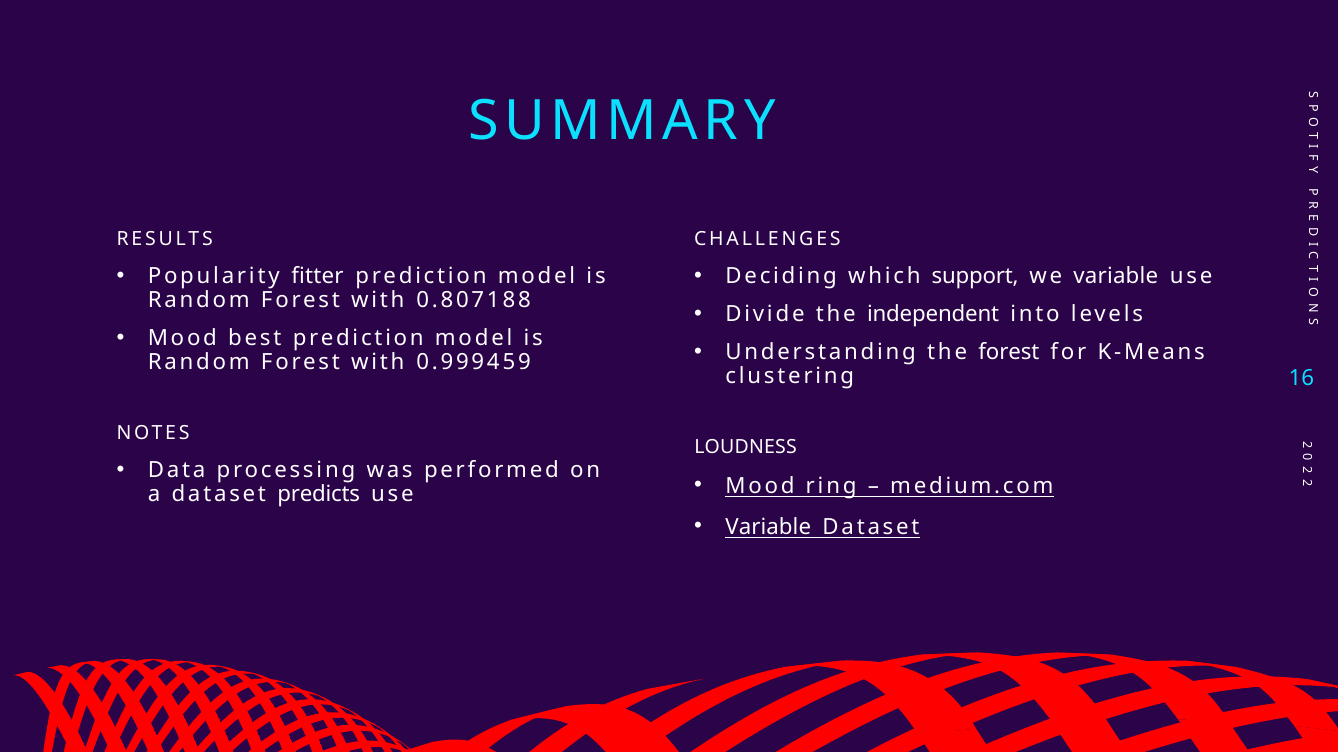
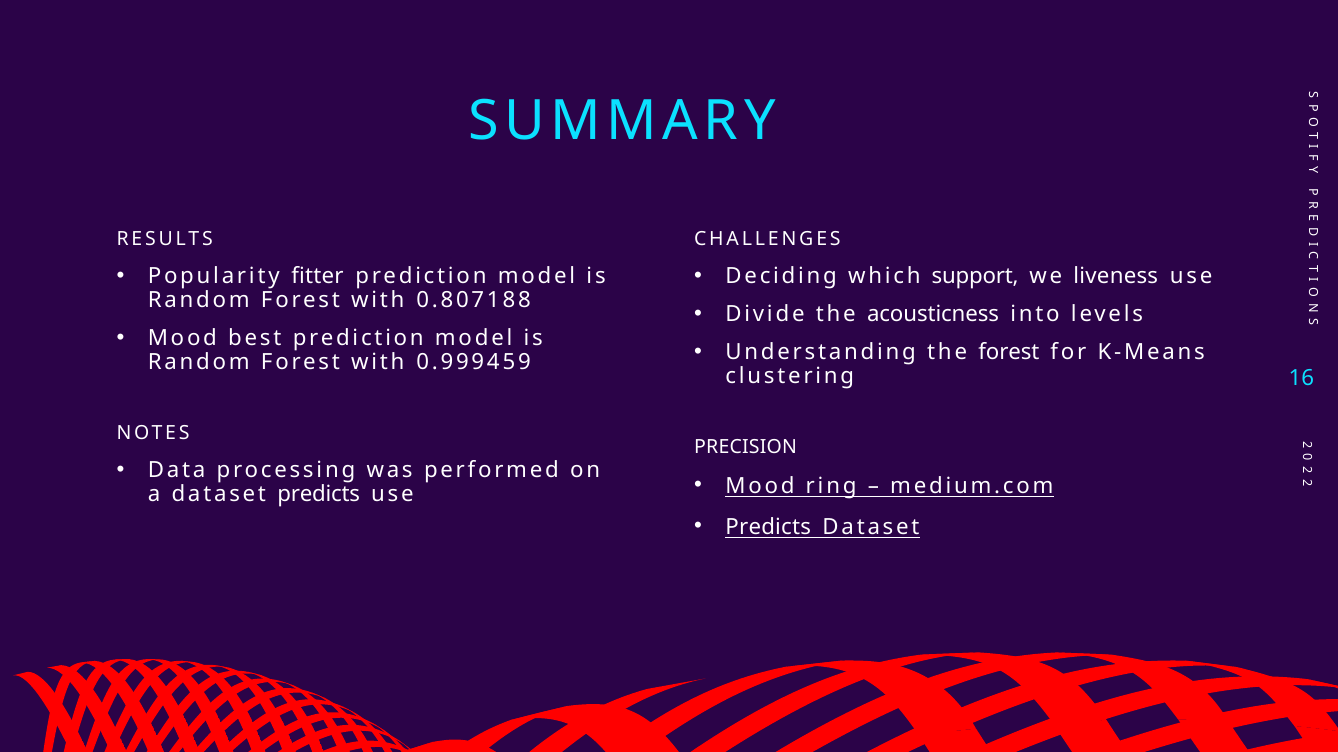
we variable: variable -> liveness (1116, 276)
independent: independent -> acousticness (933, 314)
LOUDNESS: LOUDNESS -> PRECISION (746, 448)
Variable: Variable -> Predicts (768, 528)
